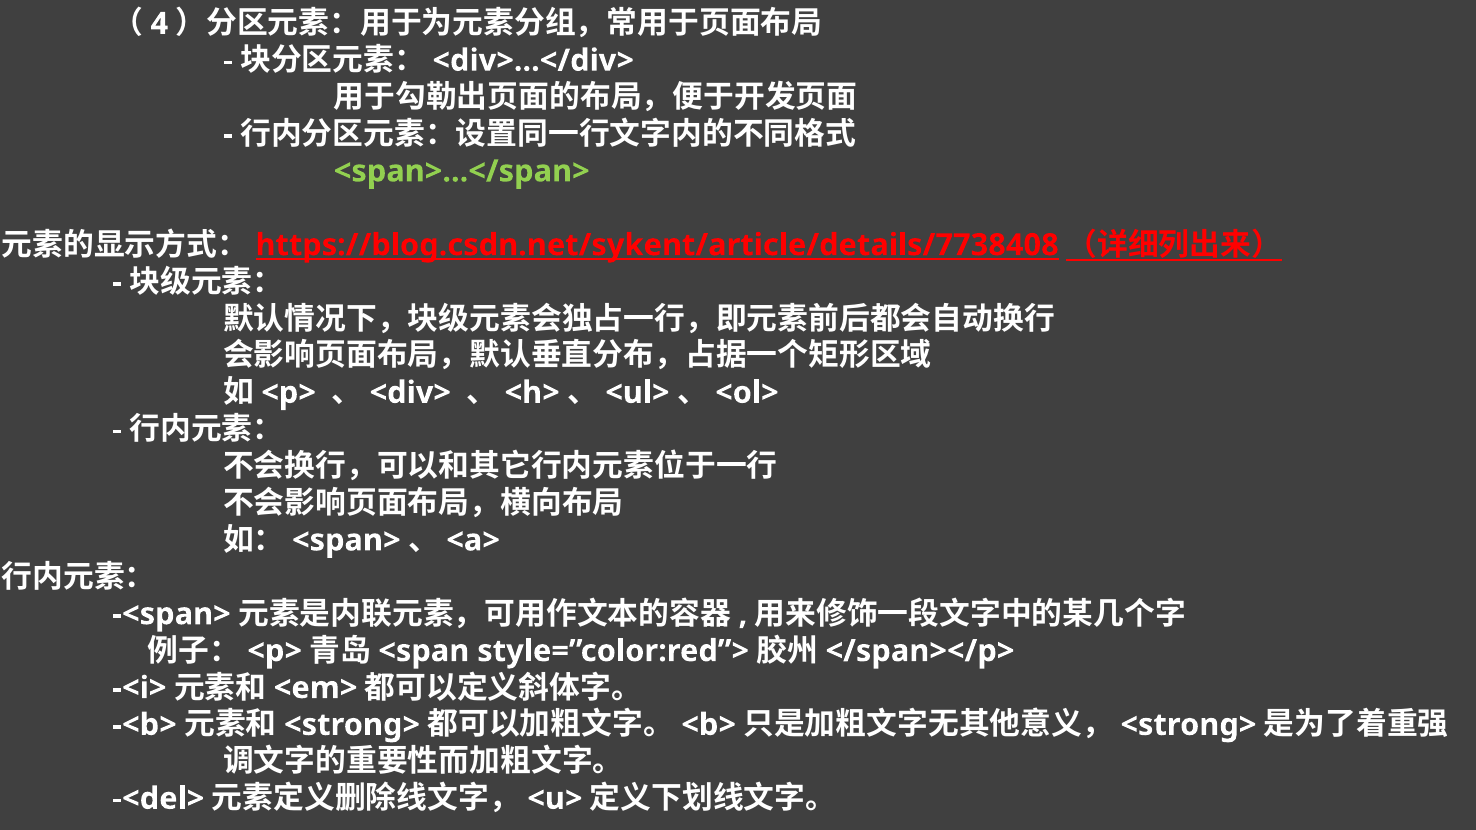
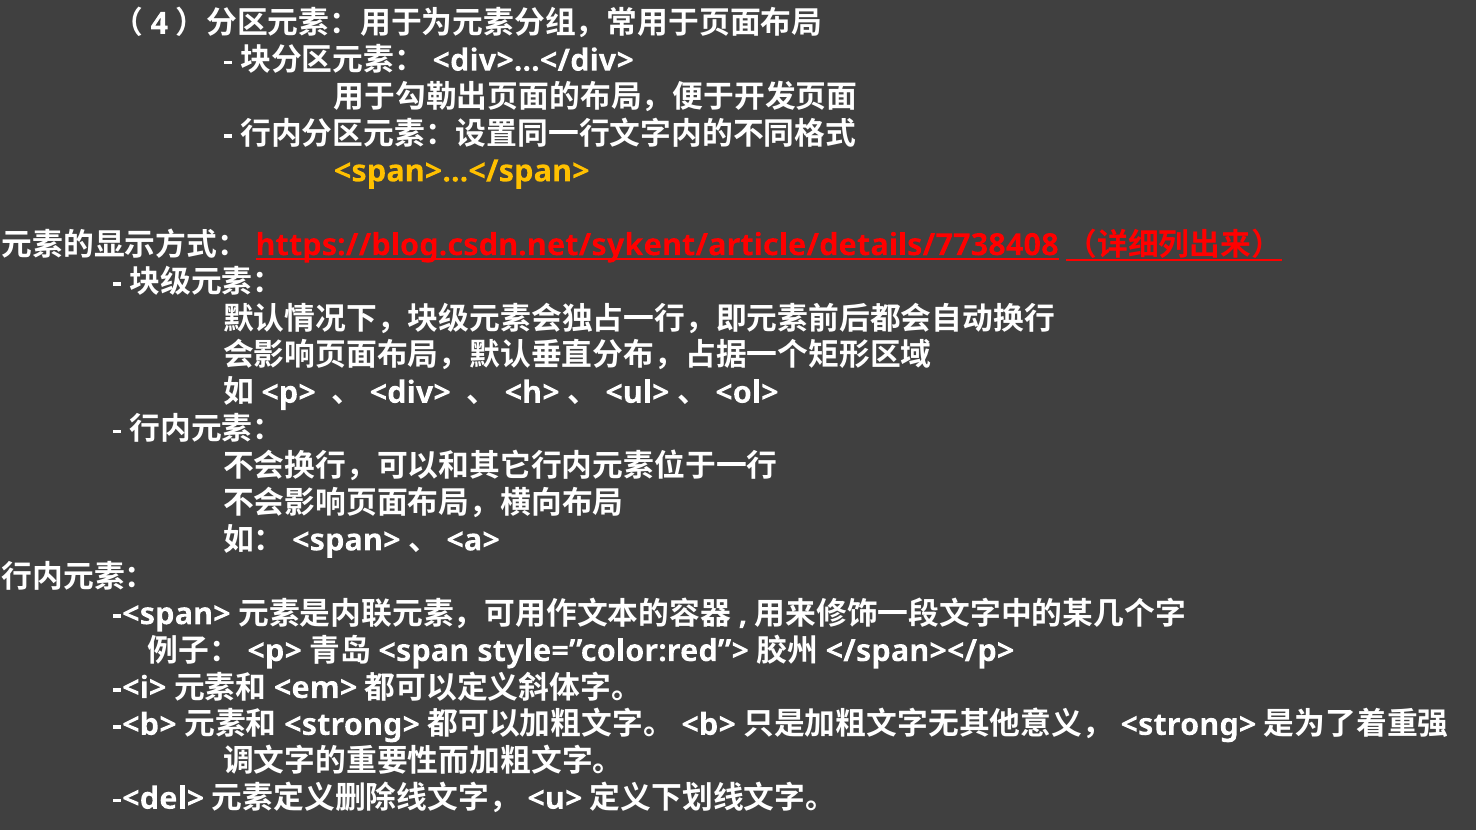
<span>...</span> colour: light green -> yellow (462, 171)
